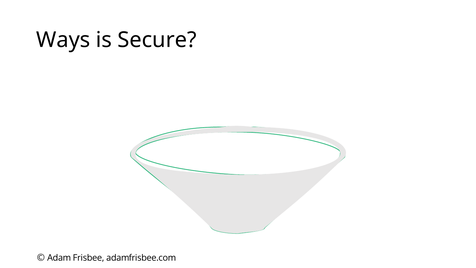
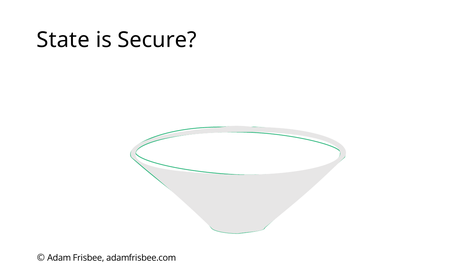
Ways: Ways -> State (63, 40)
